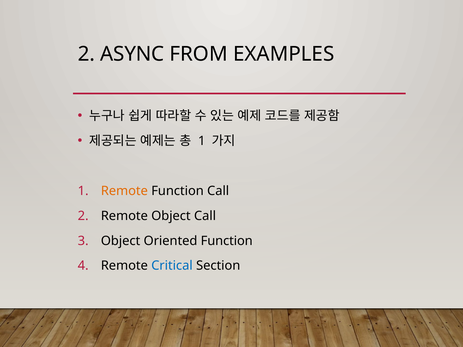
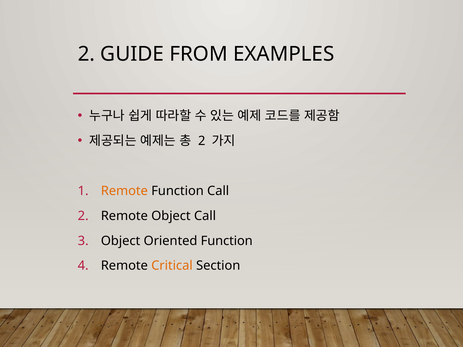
ASYNC: ASYNC -> GUIDE (132, 54)
1: 1 -> 2 (202, 141)
Critical colour: blue -> orange (172, 266)
